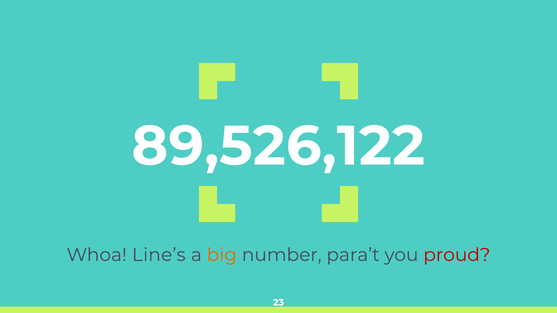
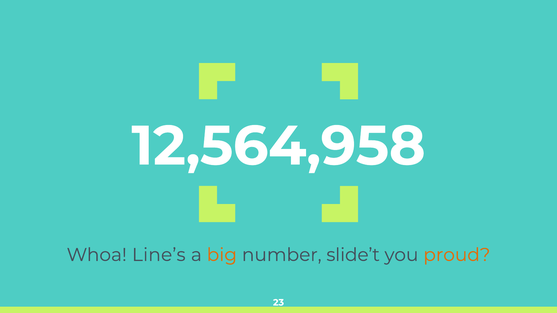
89,526,122: 89,526,122 -> 12,564,958 (279, 146)
para’t: para’t -> slide’t (353, 255)
proud colour: red -> orange (457, 255)
